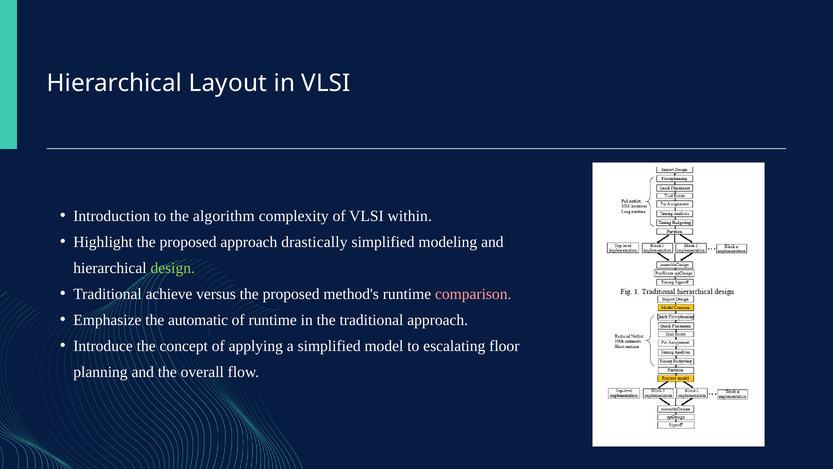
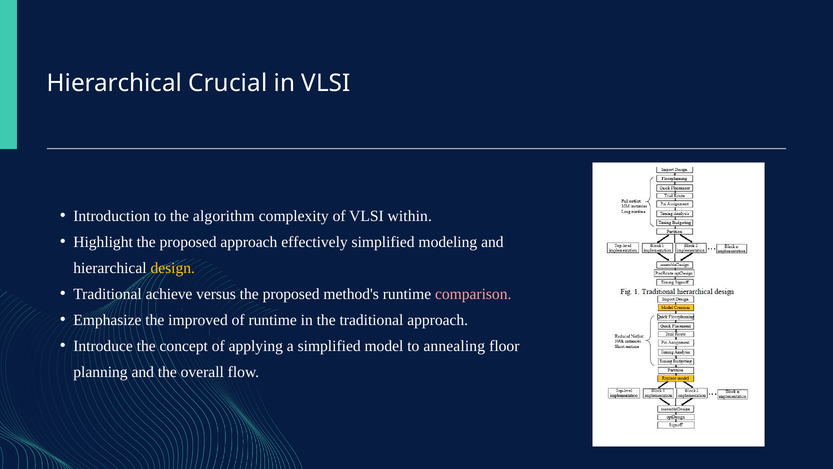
Layout: Layout -> Crucial (228, 83)
drastically: drastically -> effectively (315, 242)
design colour: light green -> yellow (173, 268)
automatic: automatic -> improved (198, 320)
escalating: escalating -> annealing (454, 346)
